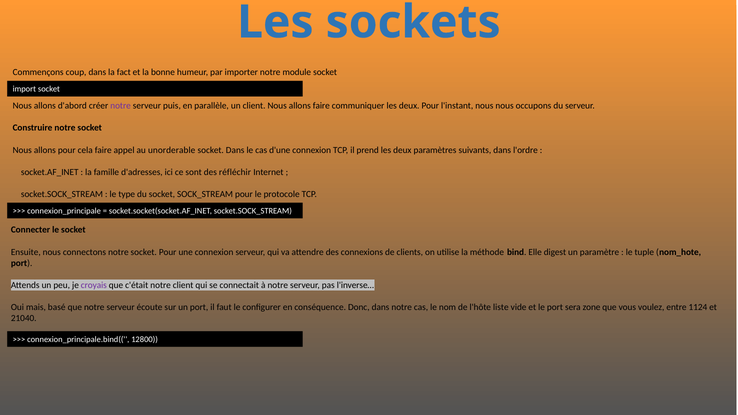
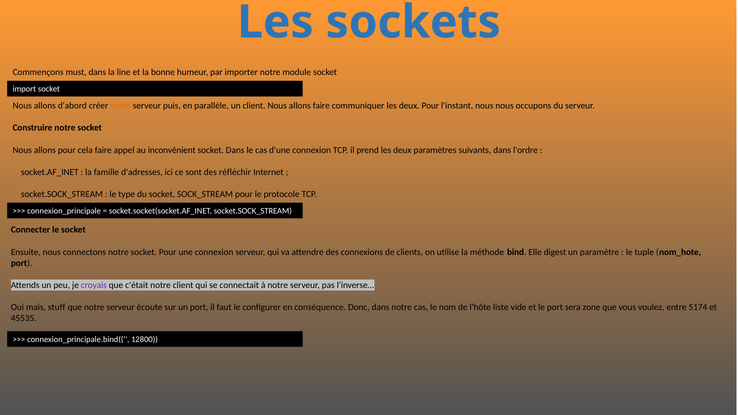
coup: coup -> must (76, 72)
fact: fact -> line (124, 72)
notre colour: purple -> orange (121, 106)
unorderable: unorderable -> inconvénient (172, 150)
basé: basé -> stuff (57, 307)
1124: 1124 -> 5174 (698, 307)
21040: 21040 -> 45535 (24, 319)
